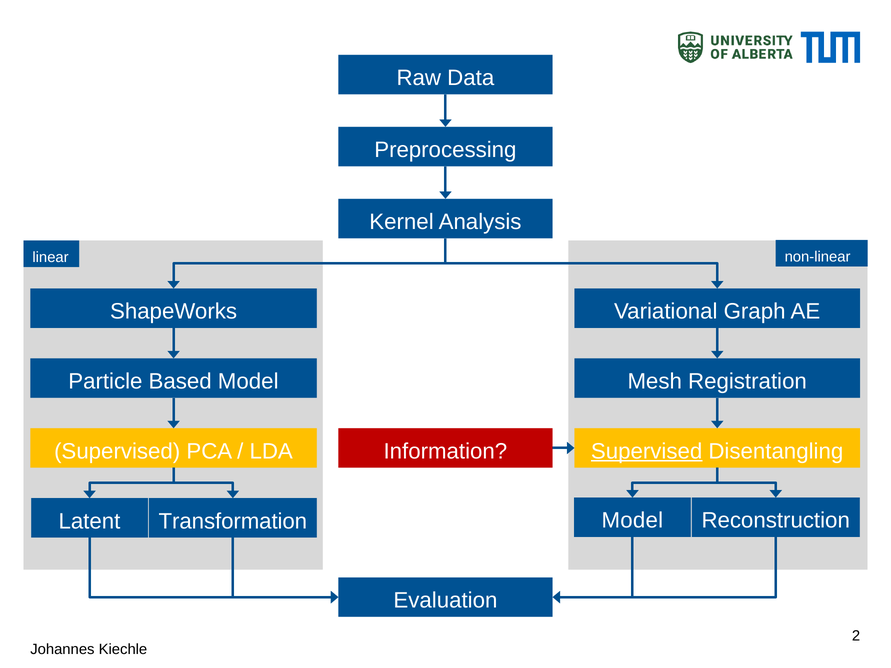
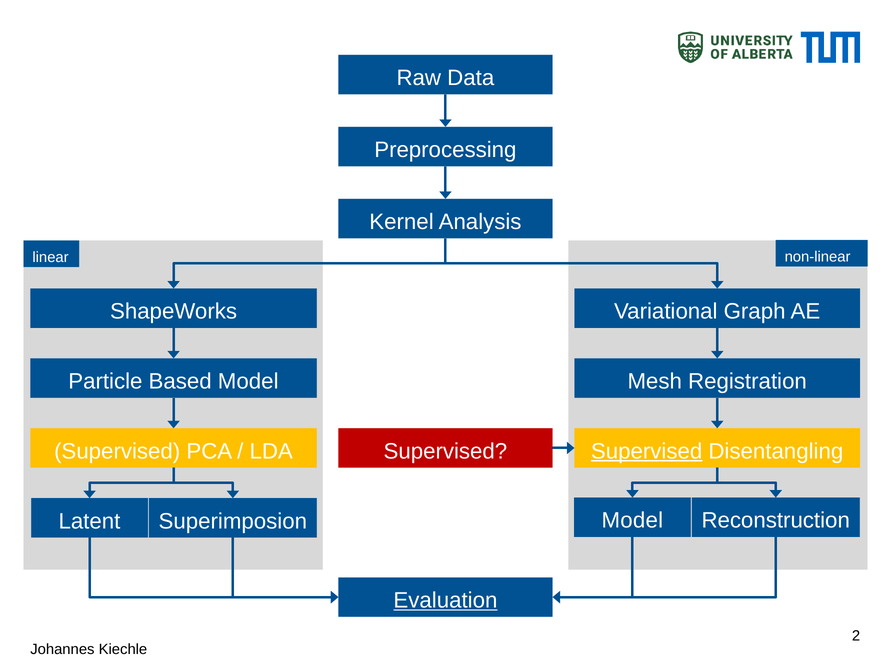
Information: Information -> Supervised (445, 451)
Transformation: Transformation -> Superimposion (233, 521)
Evaluation underline: none -> present (445, 601)
